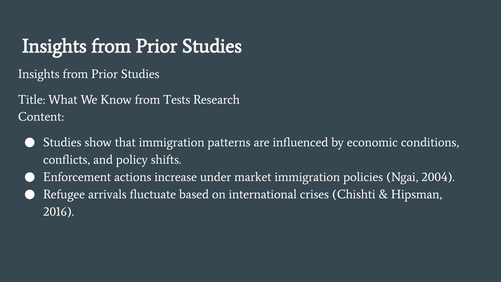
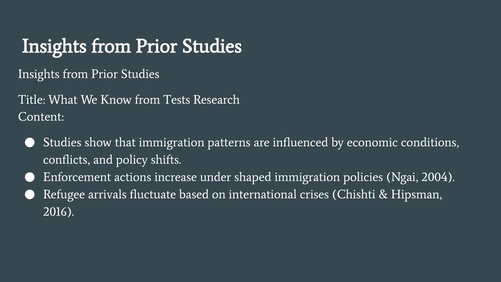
market: market -> shaped (253, 177)
